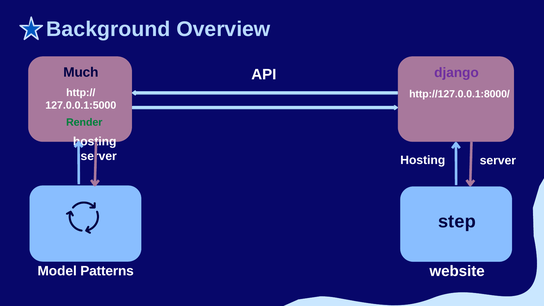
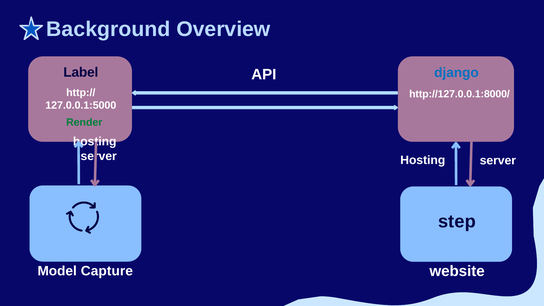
Much: Much -> Label (81, 72)
django colour: purple -> blue (456, 73)
Patterns: Patterns -> Capture (107, 271)
